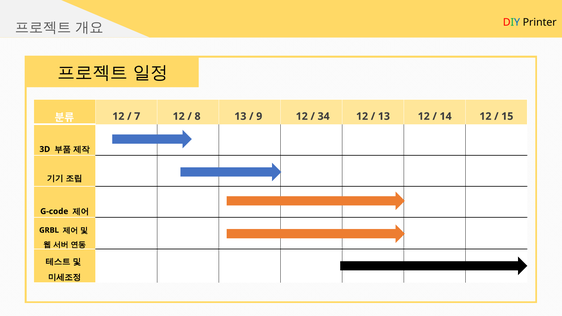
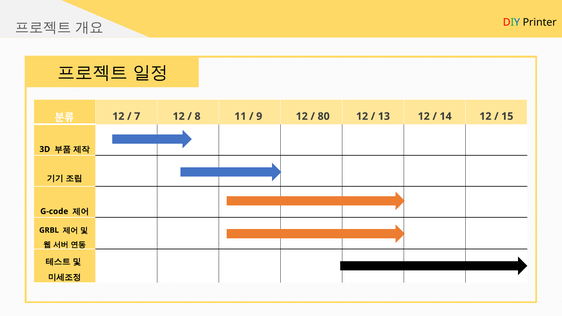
8 13: 13 -> 11 (240, 116)
34: 34 -> 80 (324, 116)
